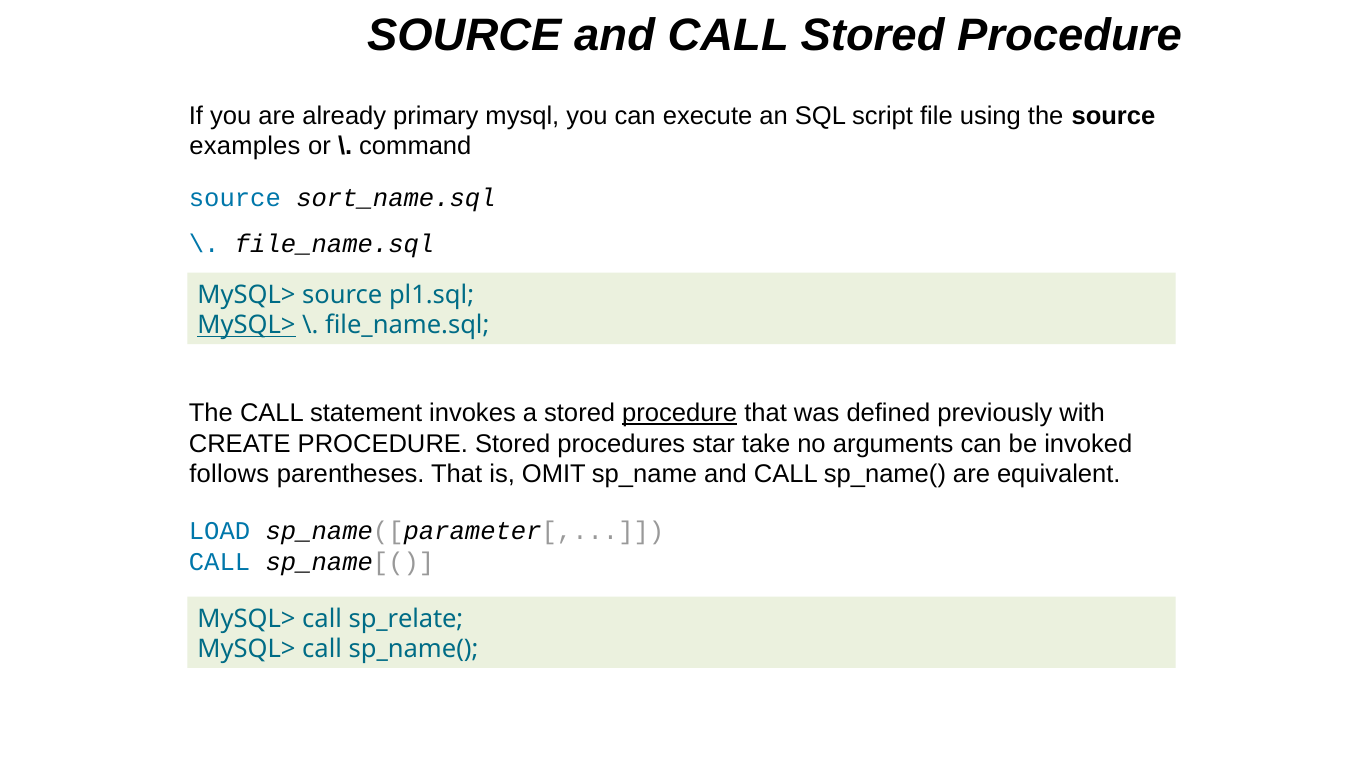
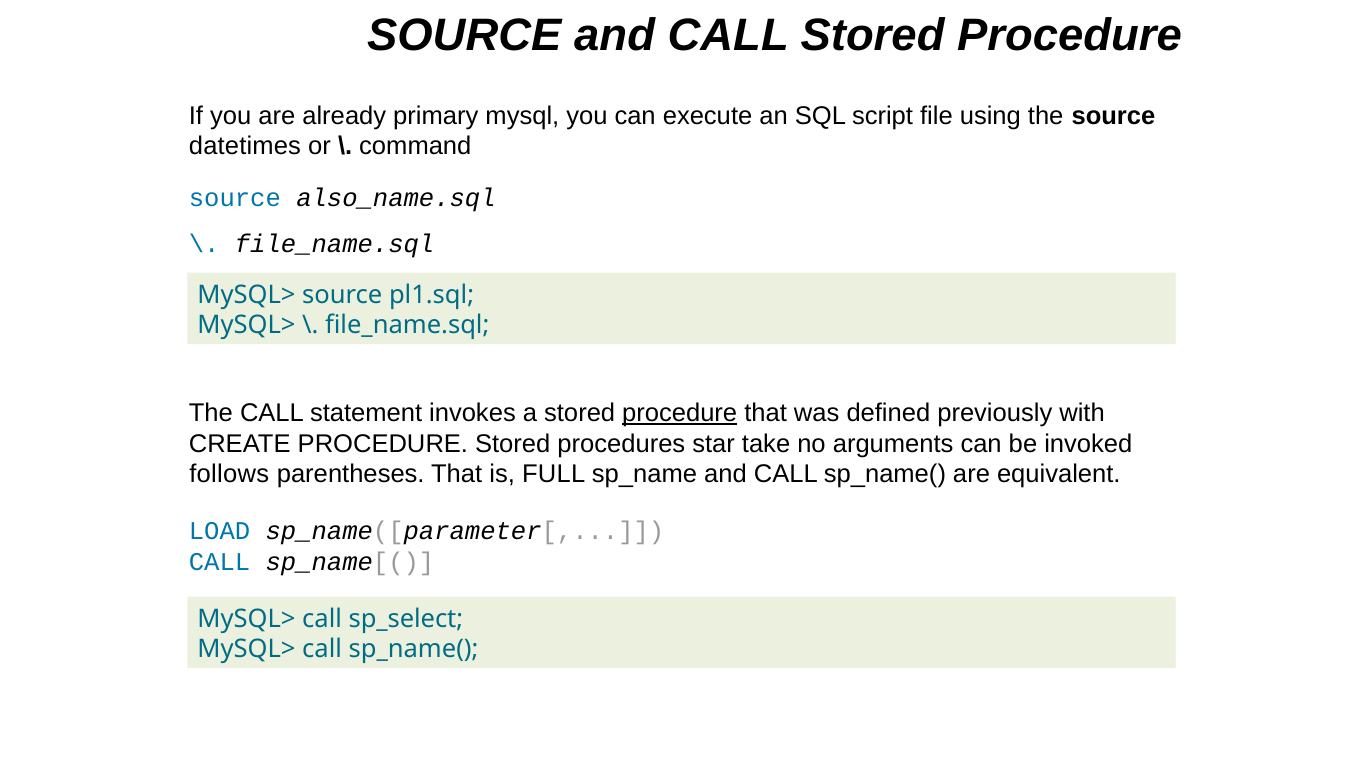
examples: examples -> datetimes (245, 146)
sort_name.sql: sort_name.sql -> also_name.sql (396, 198)
MySQL> underline: present -> none (246, 325)
OMIT: OMIT -> FULL (554, 474)
sp_relate: sp_relate -> sp_select (406, 619)
